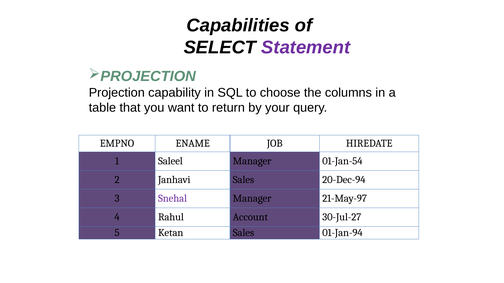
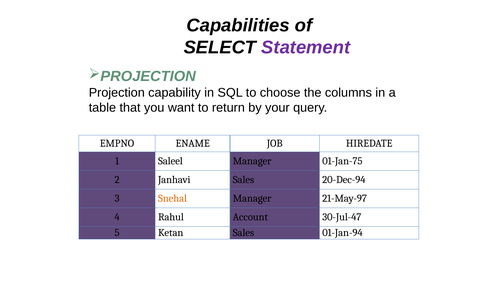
01-Jan-54: 01-Jan-54 -> 01-Jan-75 (342, 161)
Snehal colour: purple -> orange (173, 199)
30-Jul-27: 30-Jul-27 -> 30-Jul-47 (342, 218)
